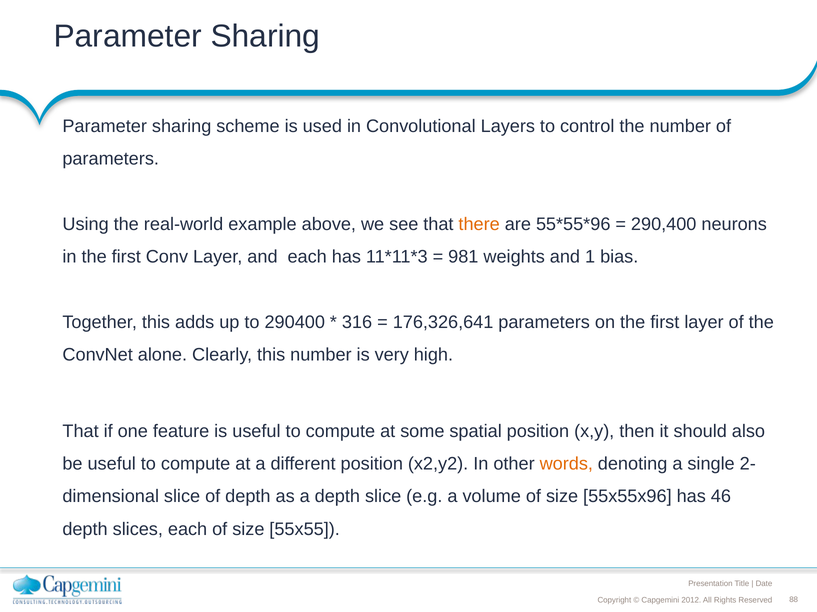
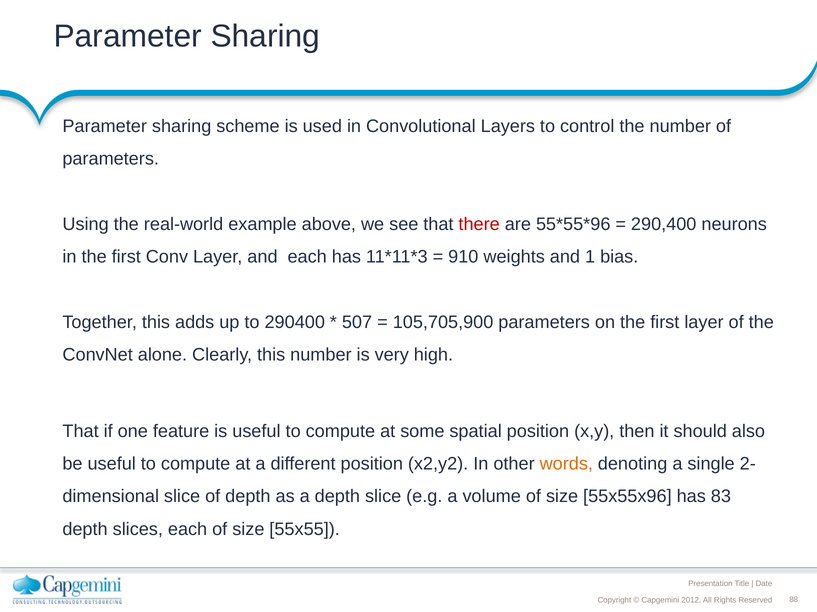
there colour: orange -> red (479, 224)
981: 981 -> 910 (463, 257)
316: 316 -> 507 (357, 322)
176,326,641: 176,326,641 -> 105,705,900 (443, 322)
46: 46 -> 83 (721, 497)
